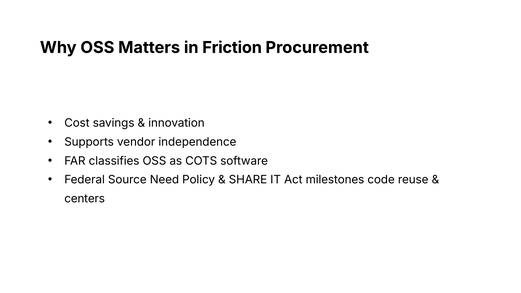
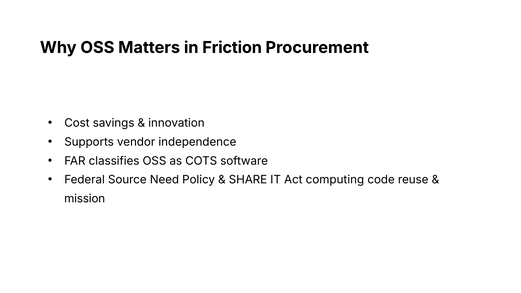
milestones: milestones -> computing (335, 180)
centers: centers -> mission (85, 199)
